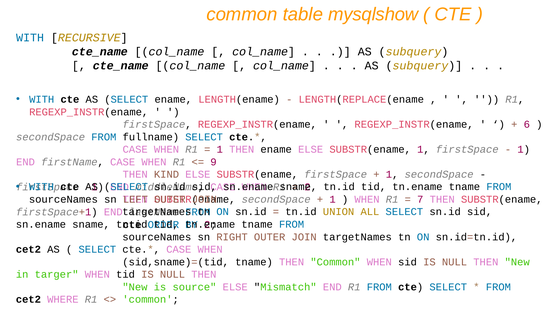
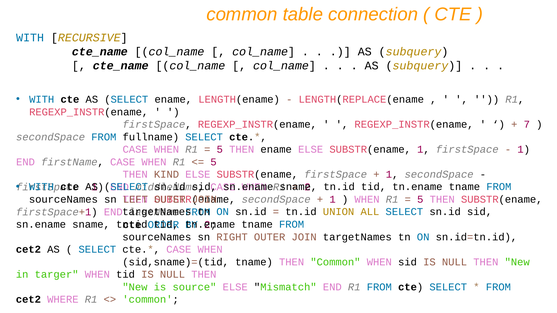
mysqlshow: mysqlshow -> connection (373, 14)
6: 6 -> 7 (527, 125)
1: 1 -> 5 (220, 150)
9: 9 -> 5 (214, 162)
7: 7 -> 5 (420, 200)
